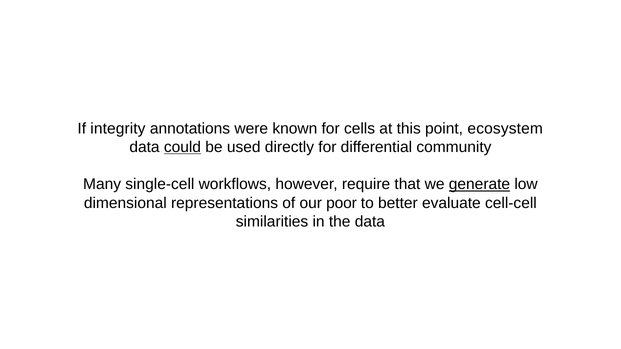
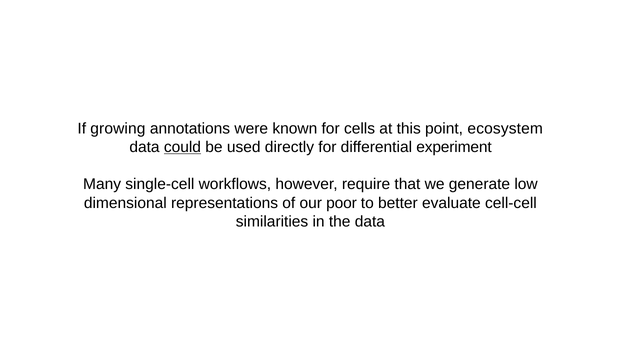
integrity: integrity -> growing (118, 129)
community: community -> experiment (454, 147)
generate underline: present -> none (479, 184)
